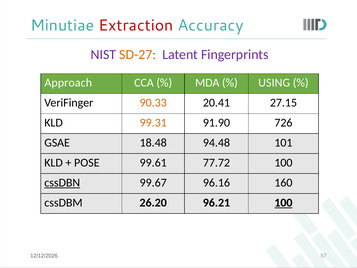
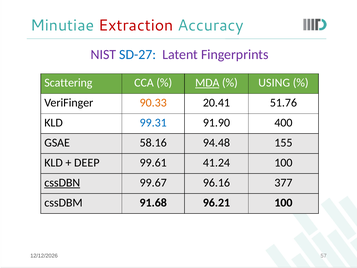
SD-27 colour: orange -> blue (138, 55)
Approach: Approach -> Scattering (68, 83)
MDA underline: none -> present (207, 83)
27.15: 27.15 -> 51.76 (283, 103)
99.31 colour: orange -> blue (153, 123)
726: 726 -> 400 (283, 123)
18.48: 18.48 -> 58.16 (153, 143)
101: 101 -> 155 (283, 143)
POSE: POSE -> DEEP (87, 163)
77.72: 77.72 -> 41.24 (216, 163)
160: 160 -> 377 (283, 183)
26.20: 26.20 -> 91.68 (153, 202)
100 underline: present -> none (283, 202)
